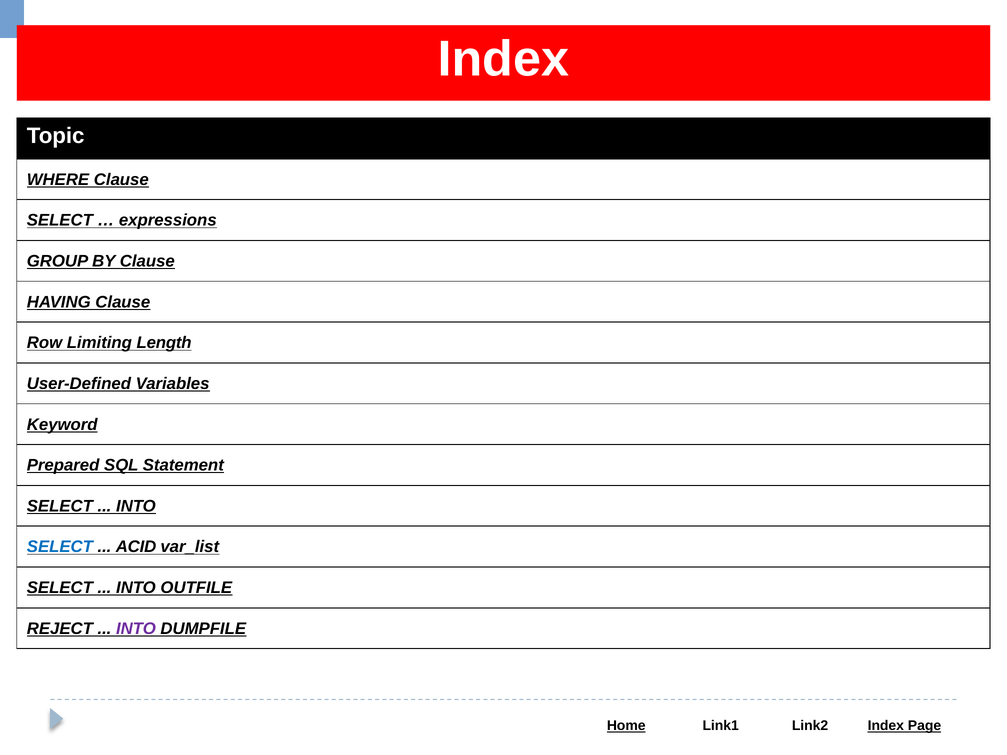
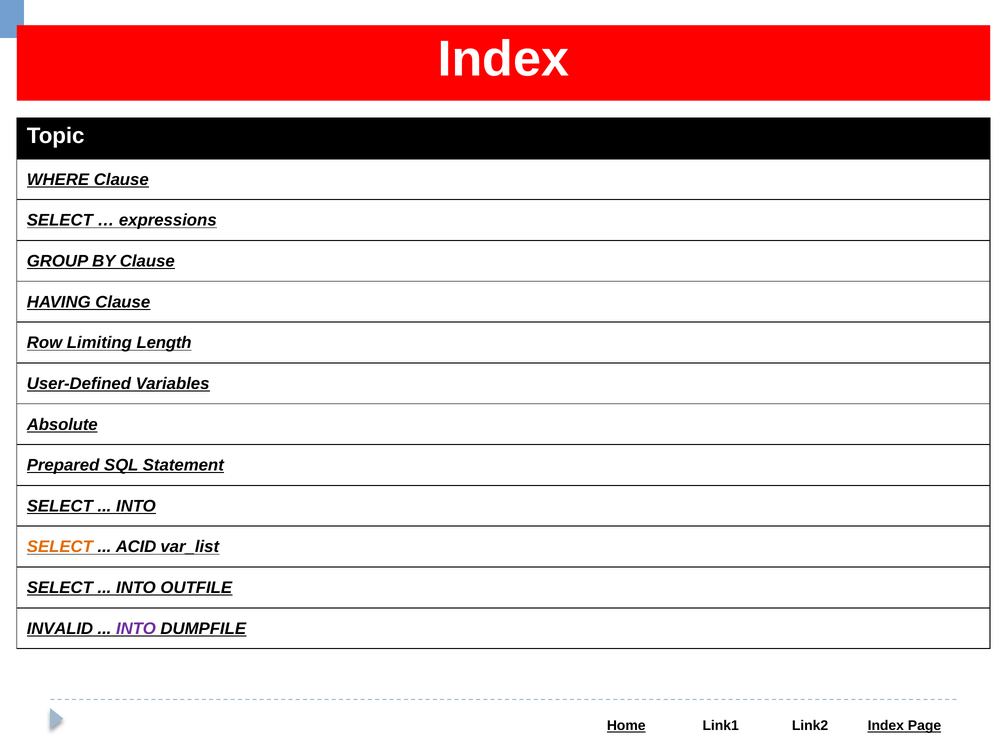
Keyword: Keyword -> Absolute (62, 425)
SELECT colour: blue -> orange (60, 547)
REJECT: REJECT -> INVALID (60, 629)
